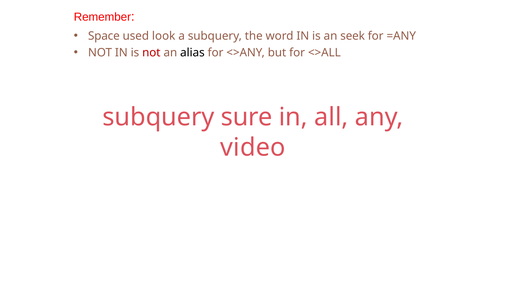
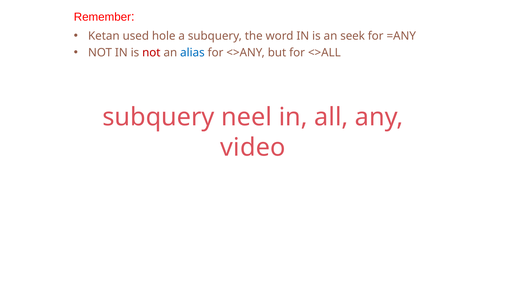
Space: Space -> Ketan (104, 36)
look: look -> hole (164, 36)
alias colour: black -> blue (192, 52)
sure: sure -> neel (247, 117)
